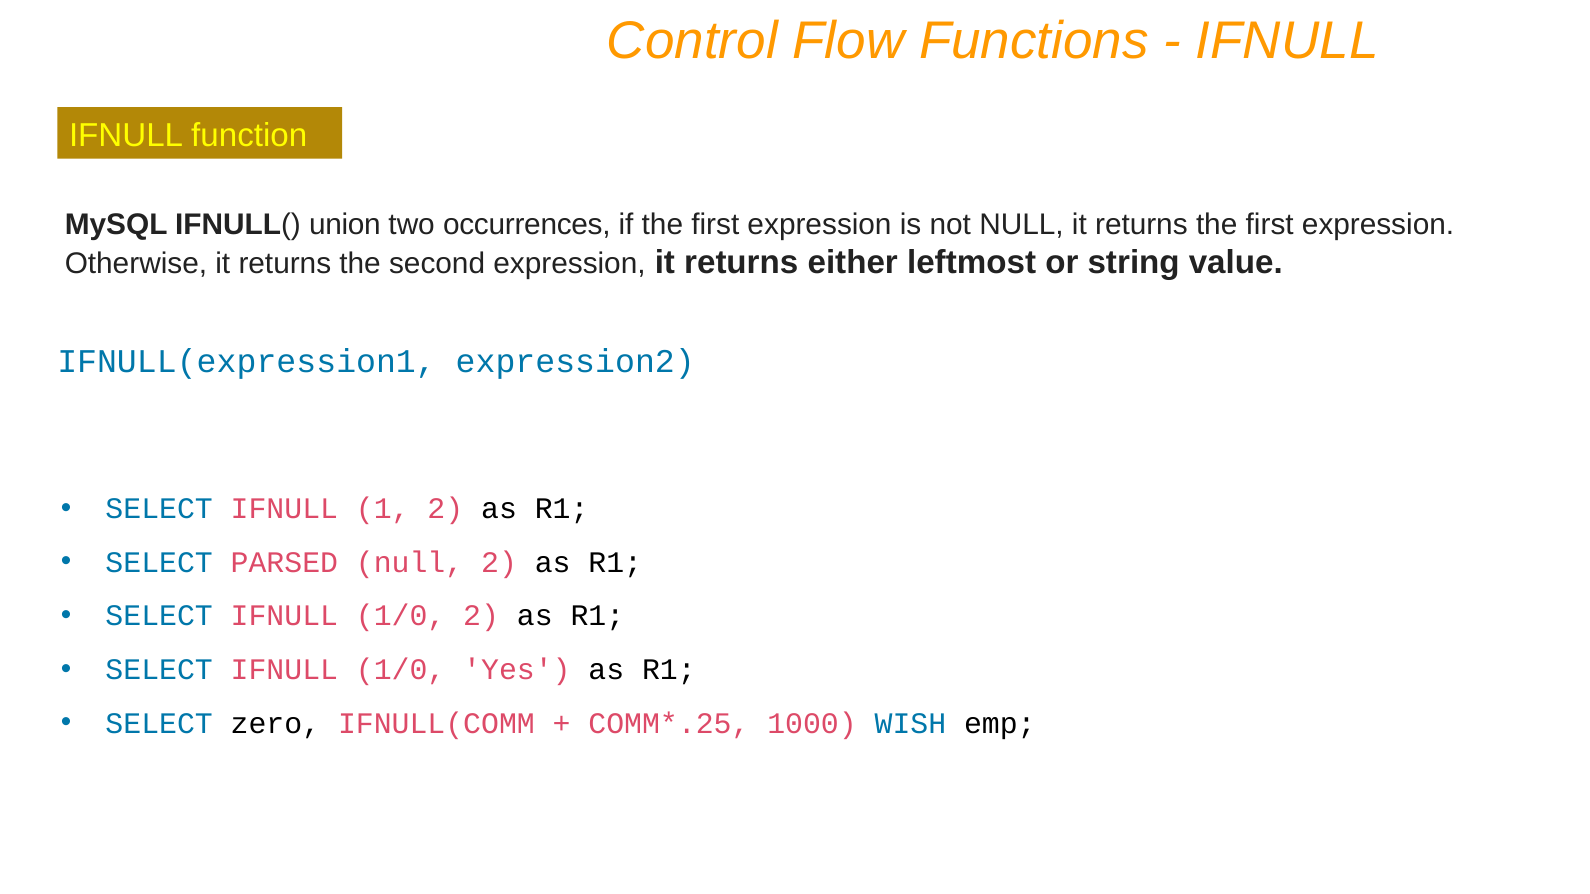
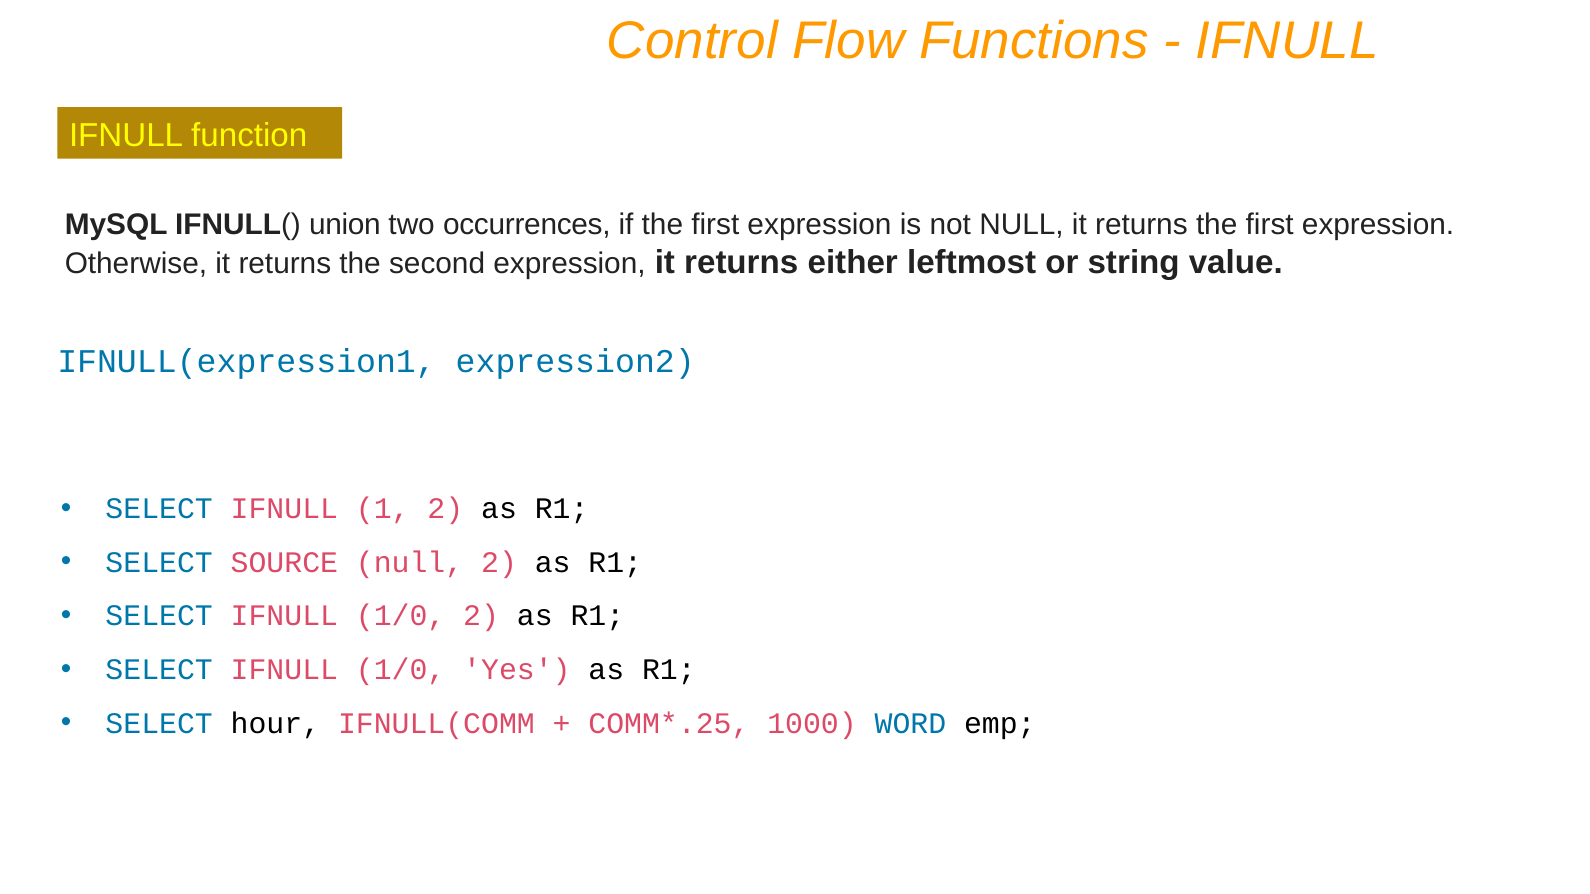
PARSED: PARSED -> SOURCE (284, 563)
zero: zero -> hour (275, 724)
WISH: WISH -> WORD (910, 724)
